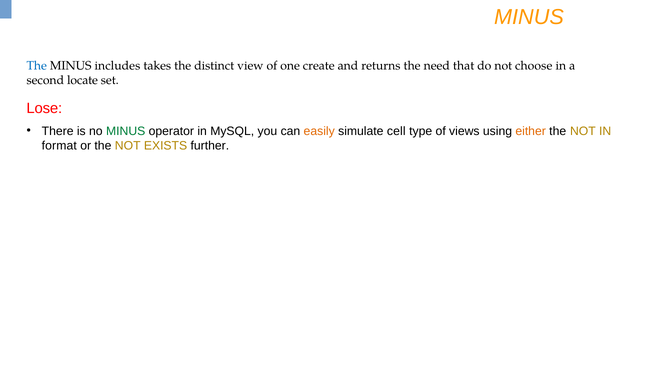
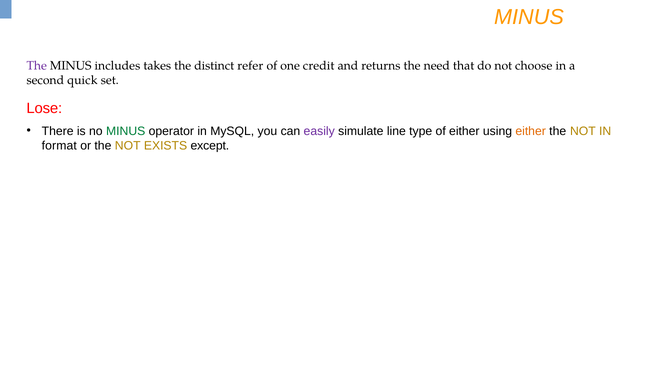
The colour: blue -> purple (37, 66)
view: view -> refer (250, 66)
create: create -> credit (319, 66)
locate: locate -> quick (82, 80)
easily colour: orange -> purple (319, 131)
cell: cell -> line (396, 131)
of views: views -> either (464, 131)
further: further -> except (210, 146)
